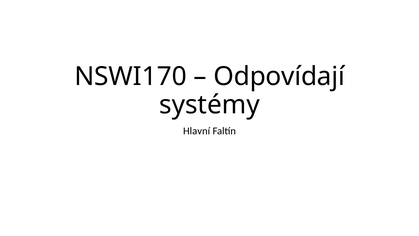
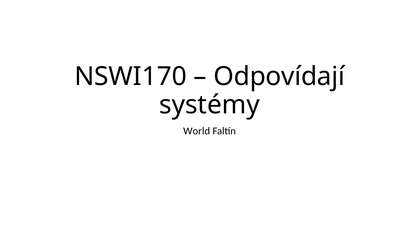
Hlavní: Hlavní -> World (197, 131)
